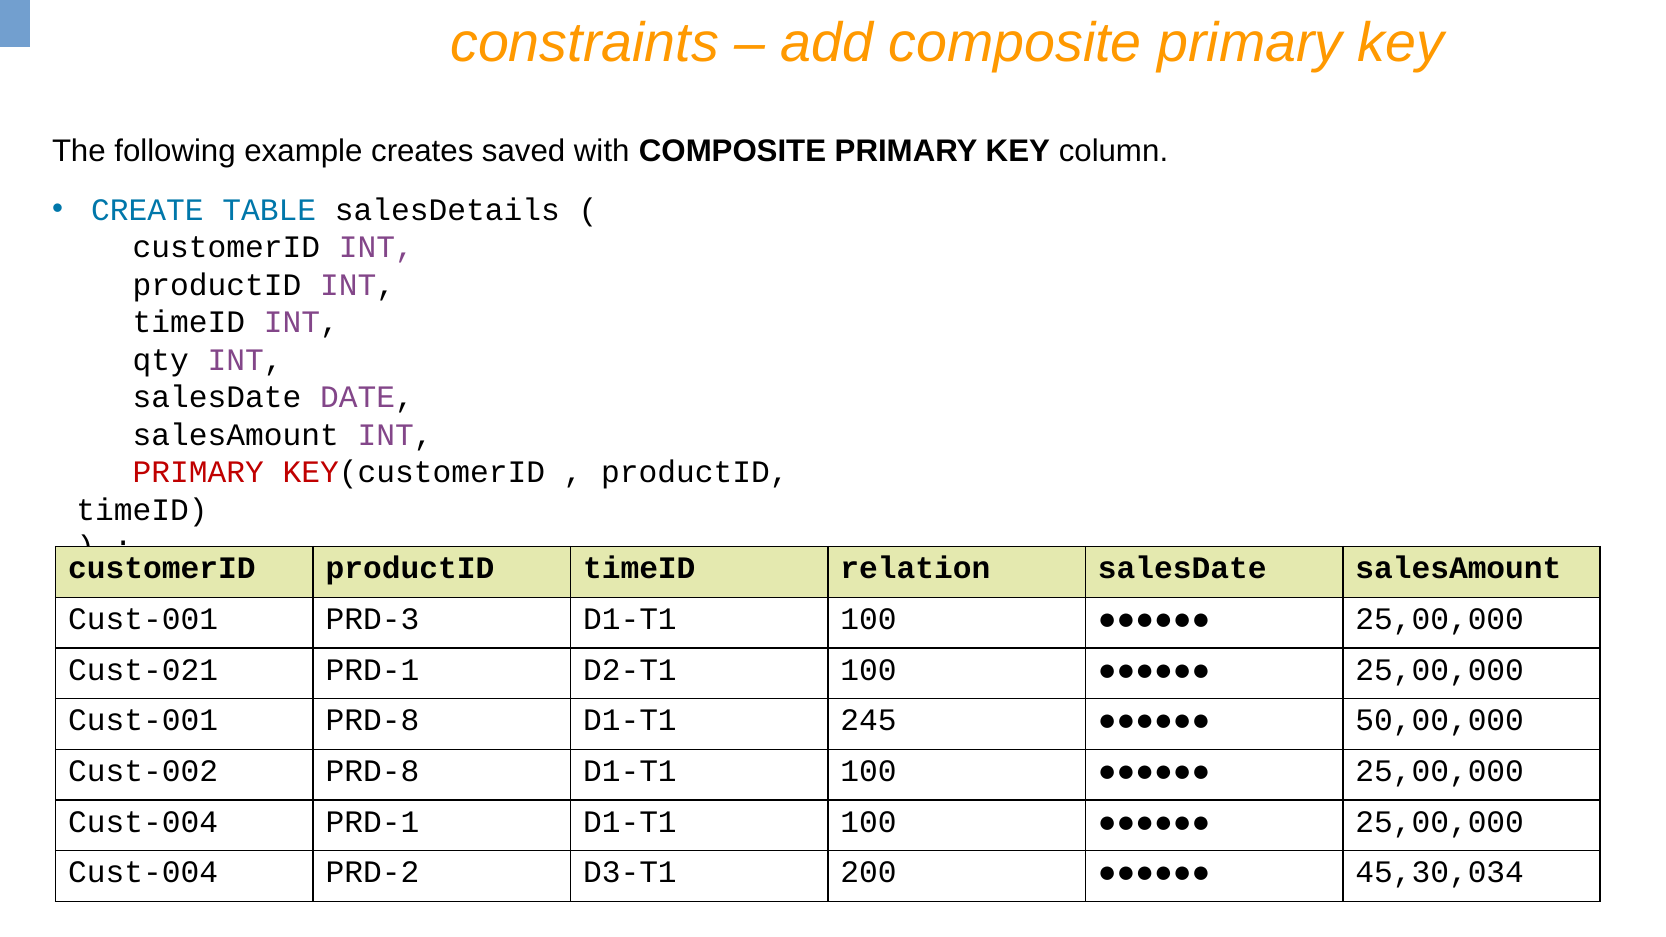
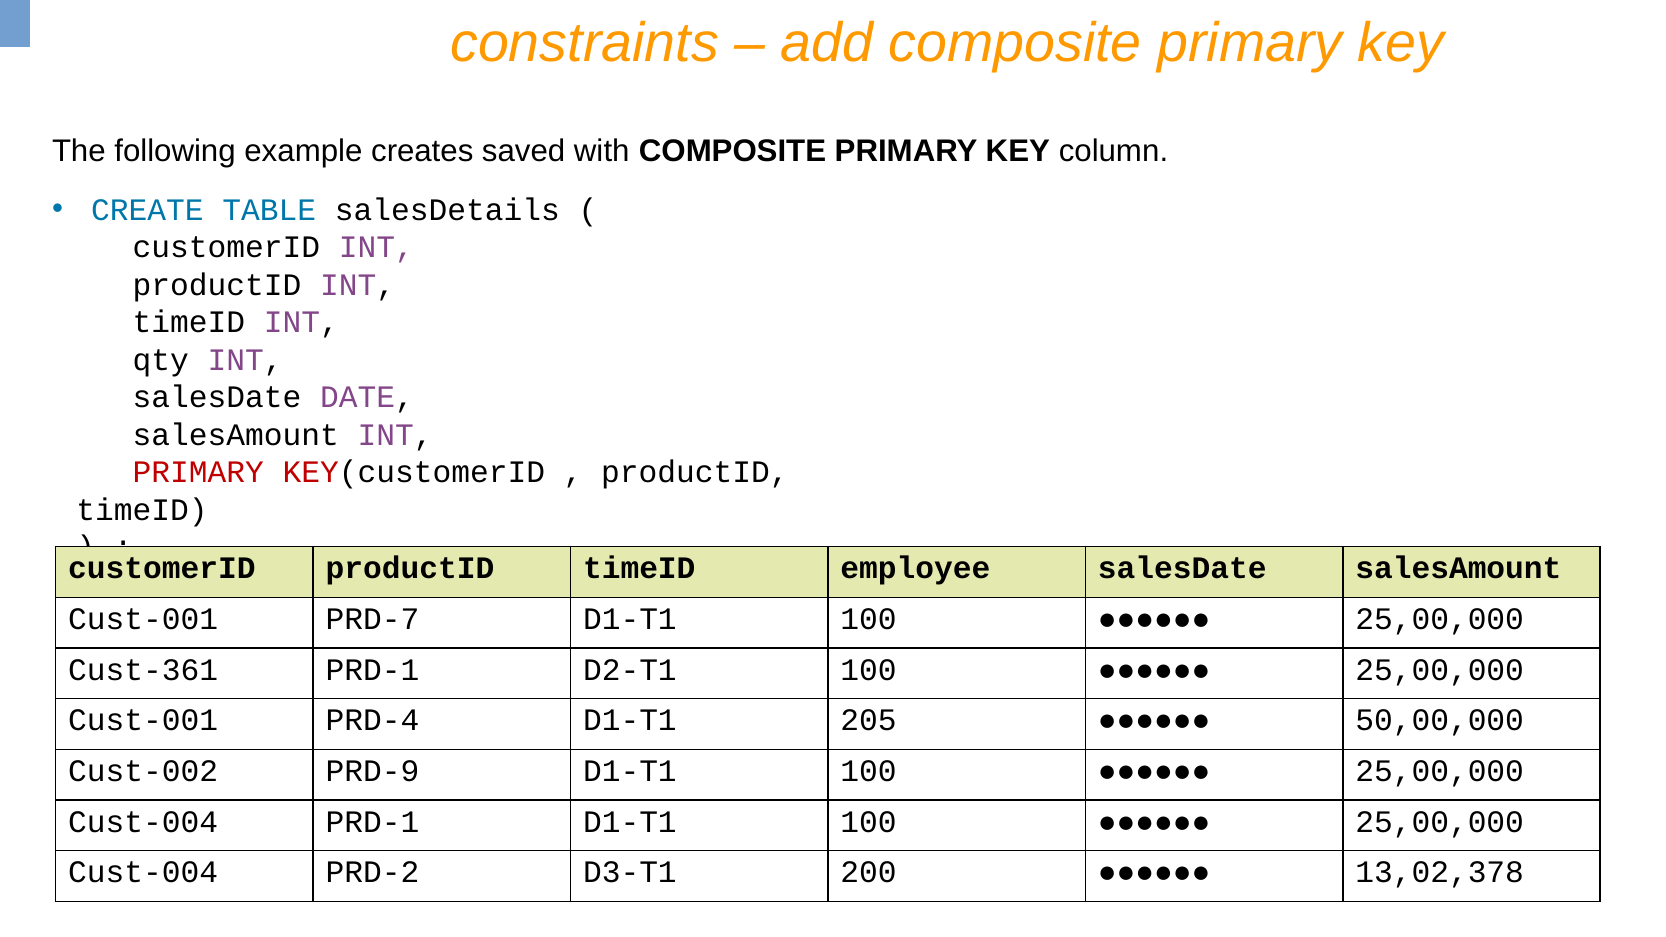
relation: relation -> employee (915, 569)
PRD-3: PRD-3 -> PRD-7 (372, 619)
Cust-021: Cust-021 -> Cust-361 (143, 670)
Cust-001 PRD-8: PRD-8 -> PRD-4 (372, 721)
245: 245 -> 205 (869, 721)
Cust-002 PRD-8: PRD-8 -> PRD-9 (372, 771)
45,30,034: 45,30,034 -> 13,02,378 (1440, 873)
